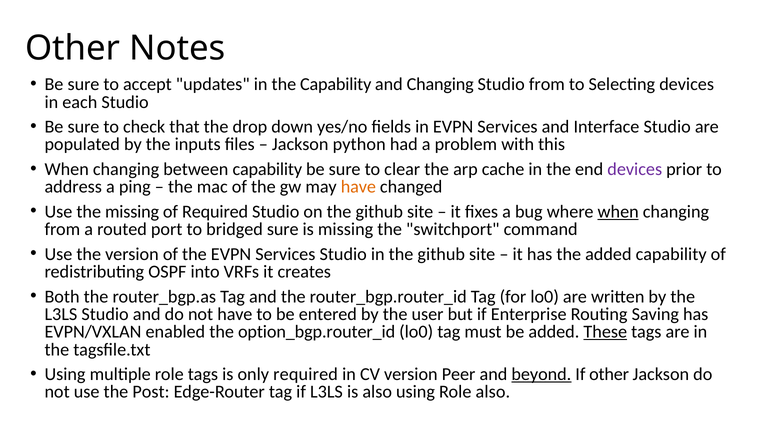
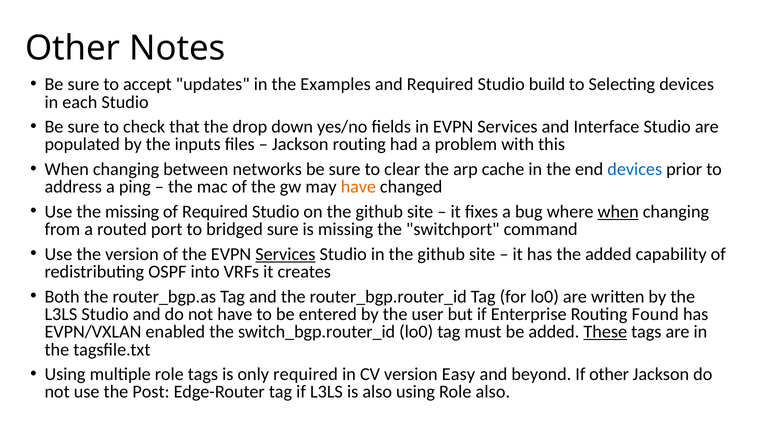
the Capability: Capability -> Examples (336, 84)
and Changing: Changing -> Required (440, 84)
Studio from: from -> build (547, 84)
Jackson python: python -> routing (359, 144)
between capability: capability -> networks (267, 169)
devices colour: purple -> blue (635, 169)
Services underline: none -> present (285, 254)
Saving: Saving -> Found (655, 314)
option_bgp.router_id: option_bgp.router_id -> switch_bgp.router_id (317, 332)
Peer: Peer -> Easy (458, 374)
beyond underline: present -> none (541, 374)
